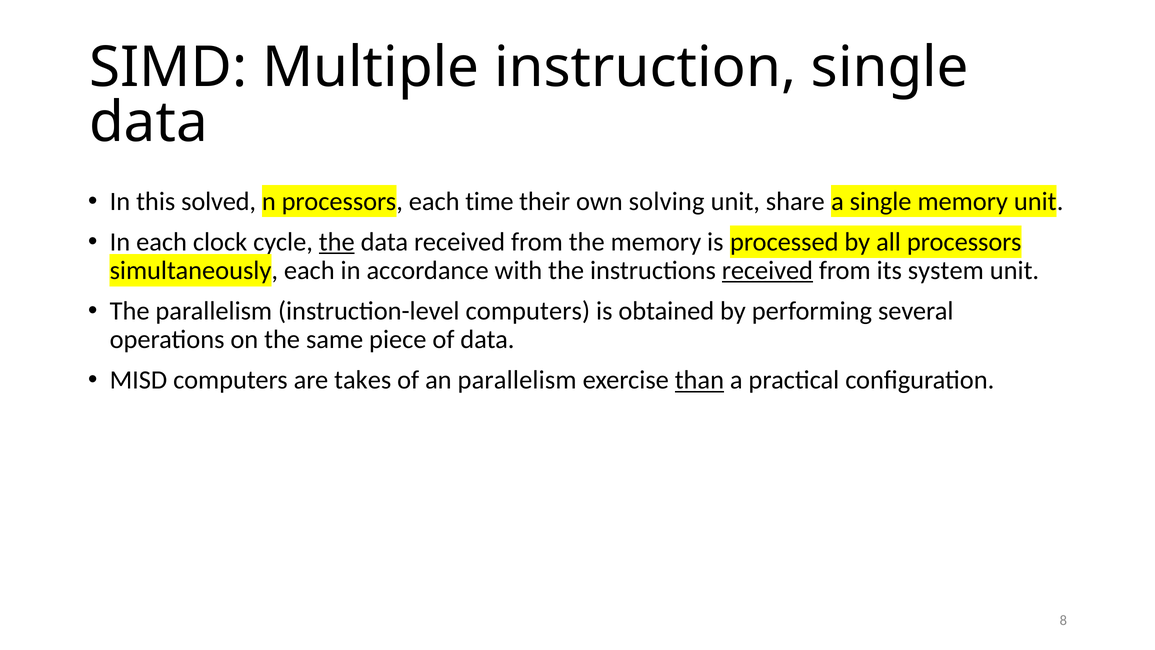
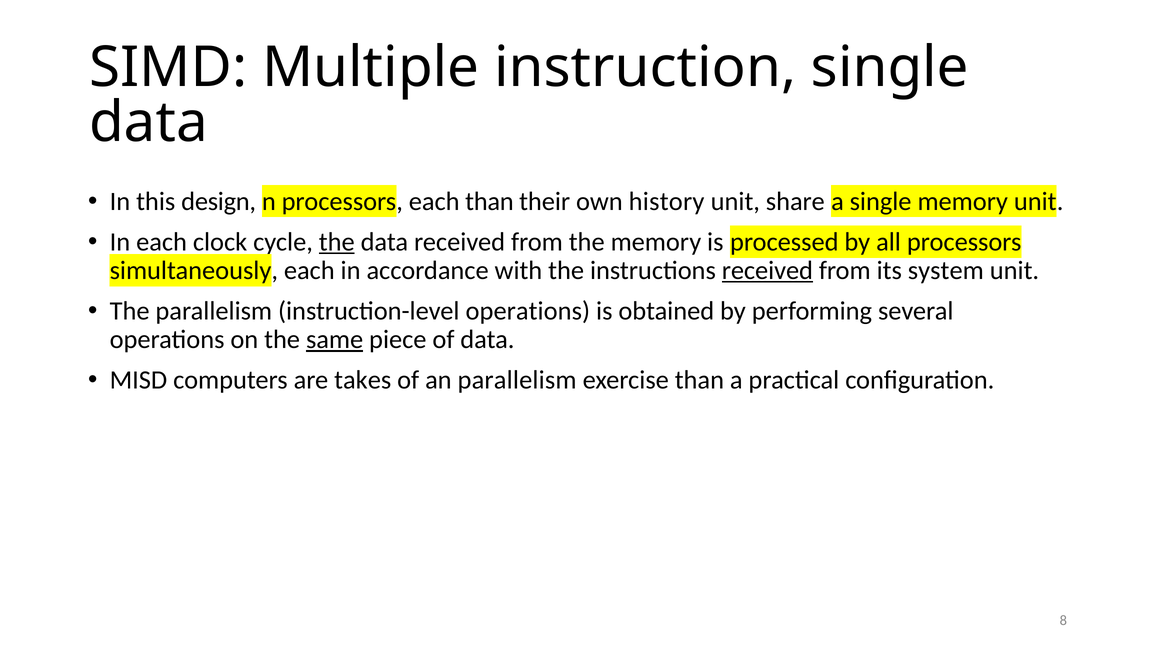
solved: solved -> design (219, 201)
each time: time -> than (489, 201)
solving: solving -> history (667, 201)
instruction-level computers: computers -> operations (528, 311)
same underline: none -> present (335, 339)
than underline: present -> none (699, 380)
